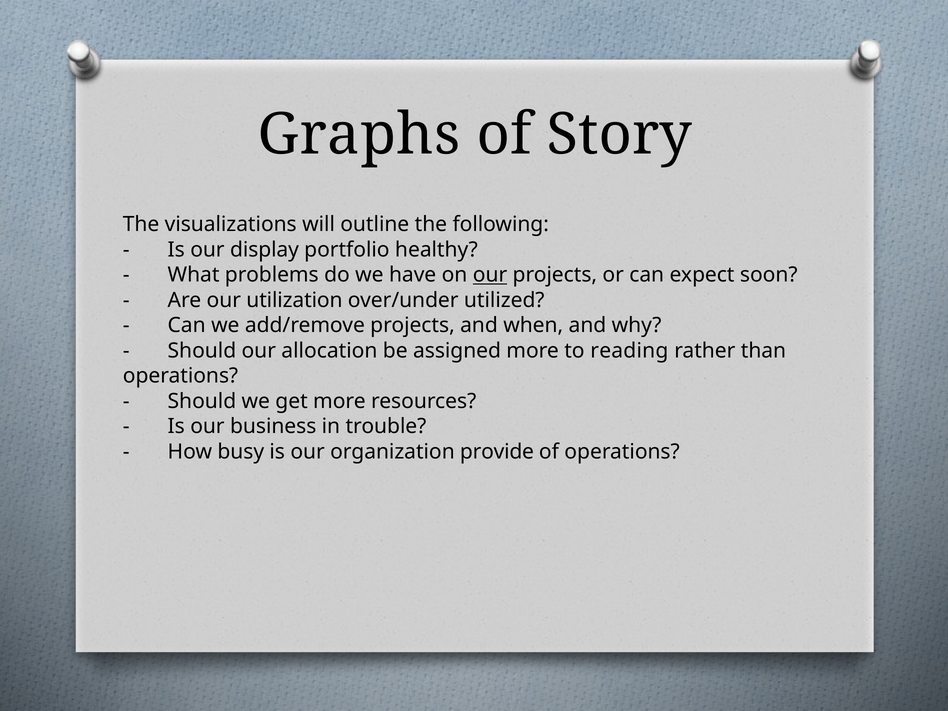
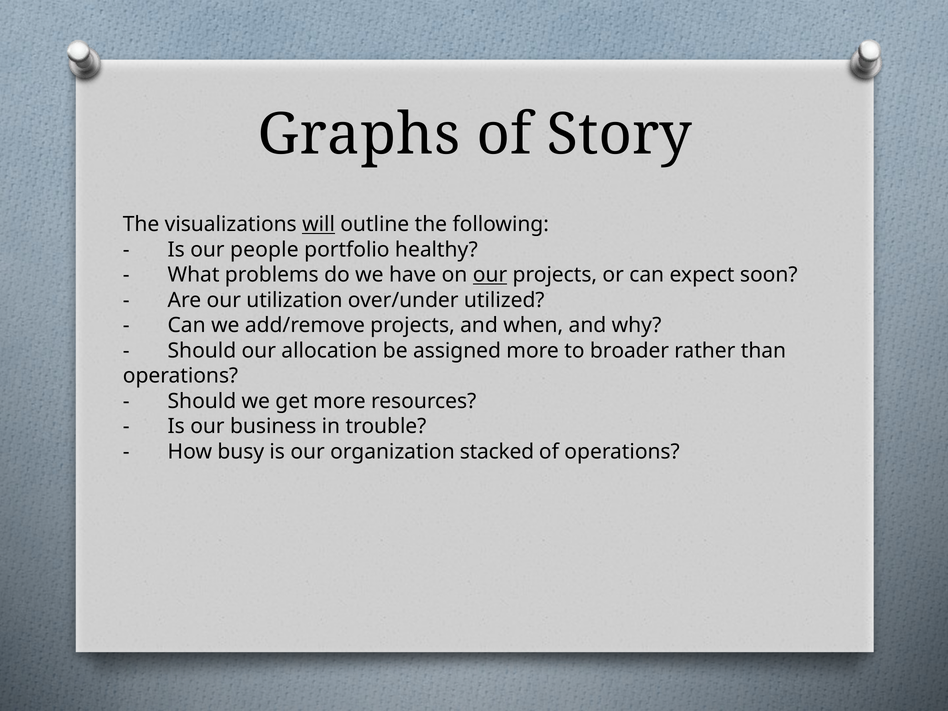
will underline: none -> present (319, 224)
display: display -> people (264, 250)
reading: reading -> broader (630, 351)
provide: provide -> stacked (497, 452)
